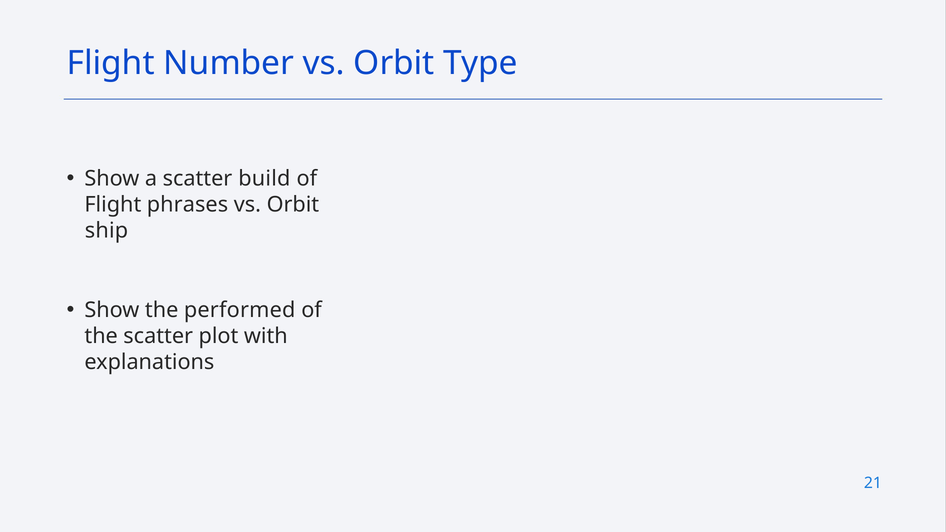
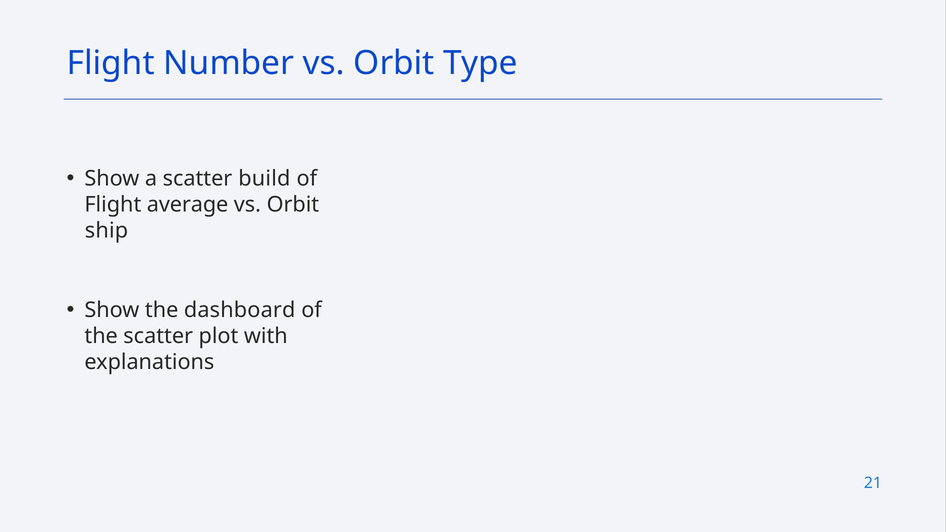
phrases: phrases -> average (188, 205)
performed: performed -> dashboard (240, 310)
